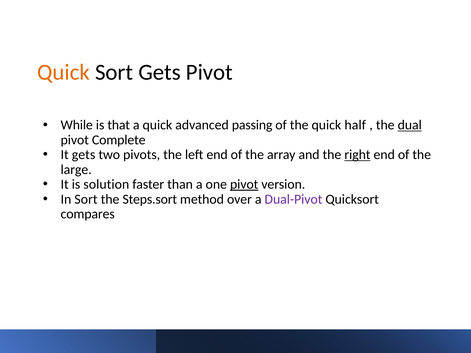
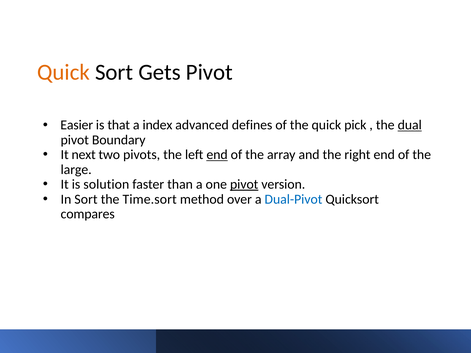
While: While -> Easier (77, 125)
a quick: quick -> index (157, 125)
passing: passing -> defines (252, 125)
half: half -> pick (355, 125)
Complete: Complete -> Boundary (119, 140)
It gets: gets -> next (84, 155)
end underline: none -> present (217, 155)
right underline: present -> none (357, 155)
Steps.sort: Steps.sort -> Time.sort (150, 199)
Dual-Pivot colour: purple -> blue (293, 199)
